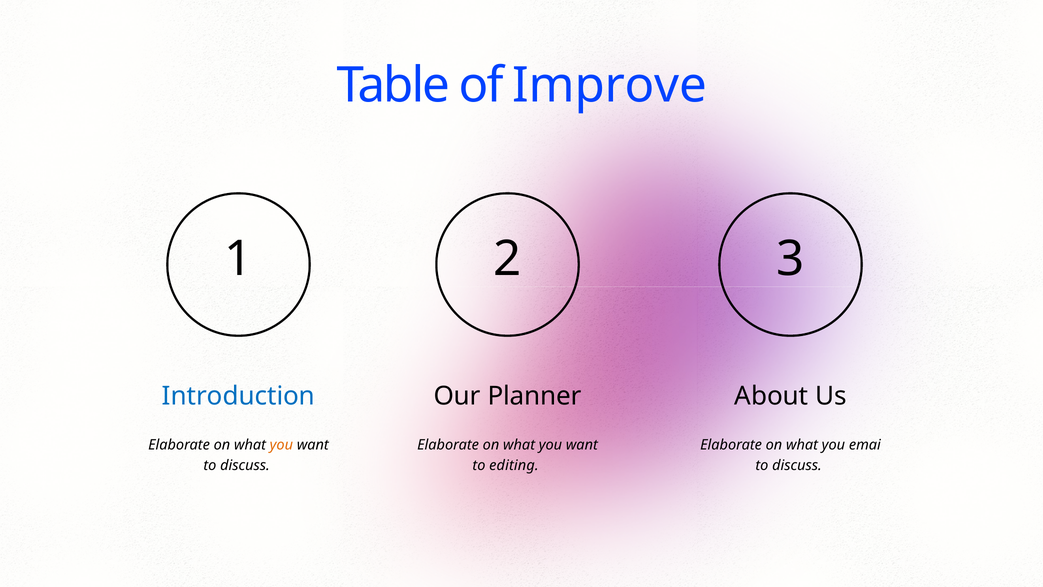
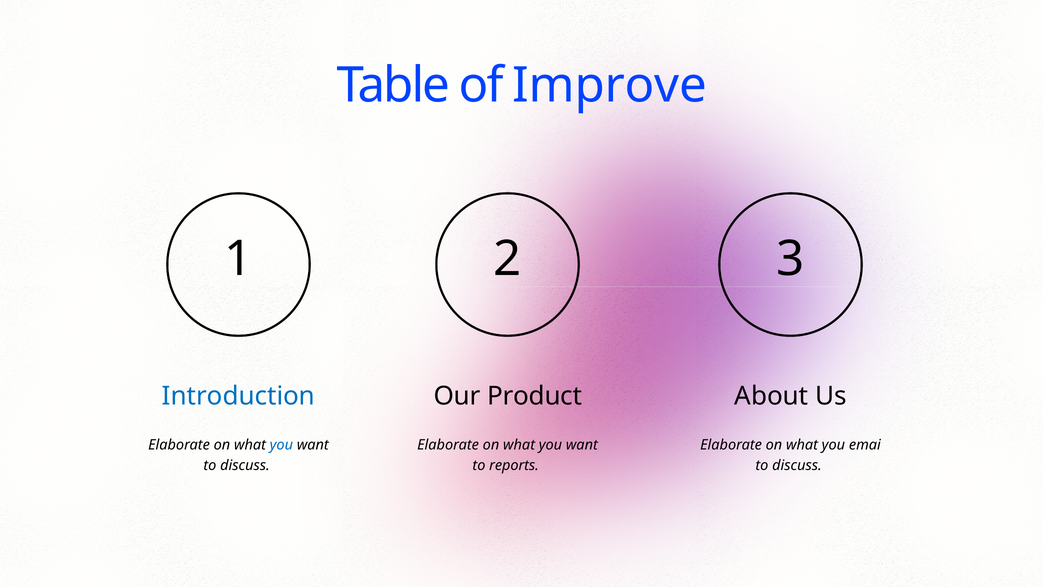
Planner: Planner -> Product (535, 396)
you colour: orange -> blue (281, 445)
editing: editing -> reports (514, 465)
